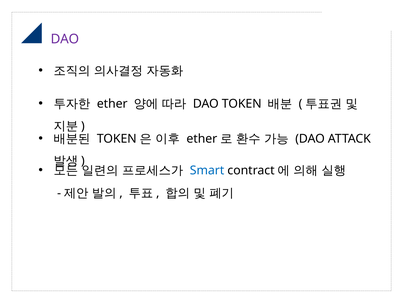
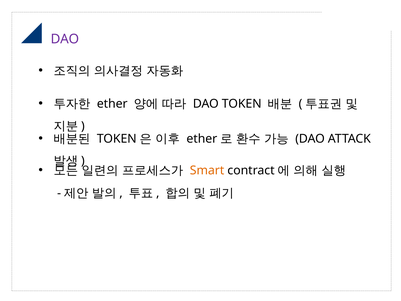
Smart colour: blue -> orange (207, 170)
